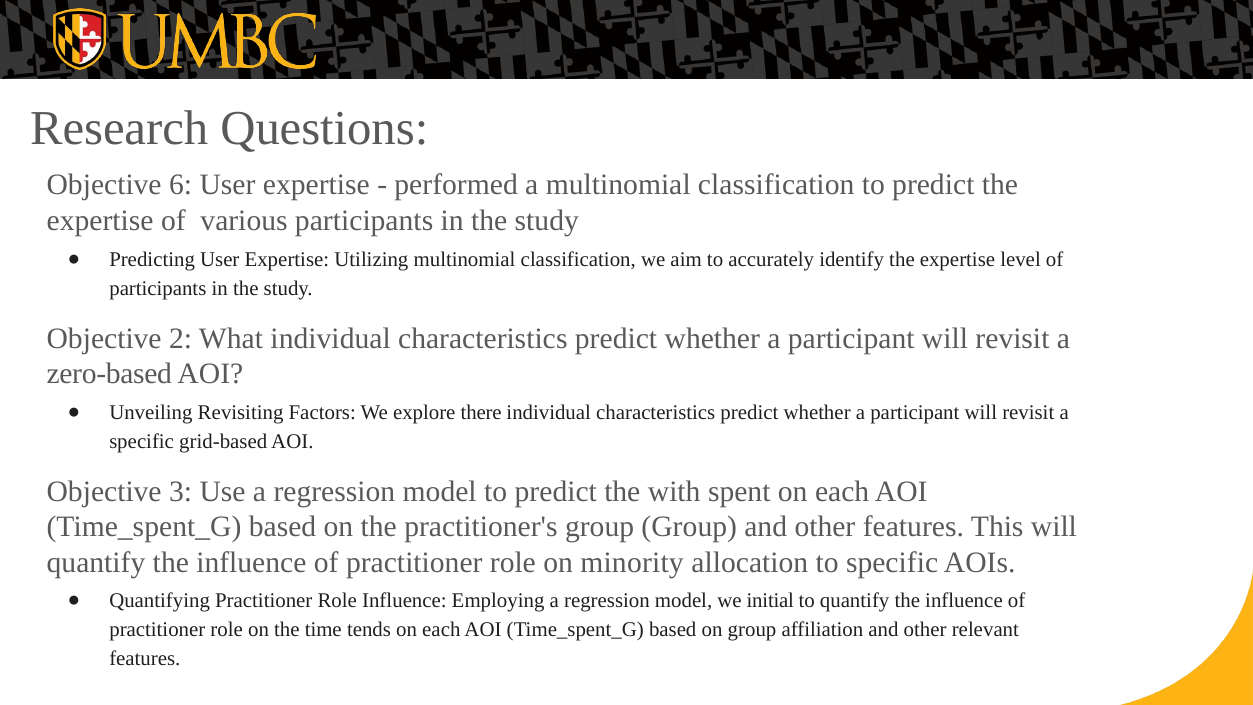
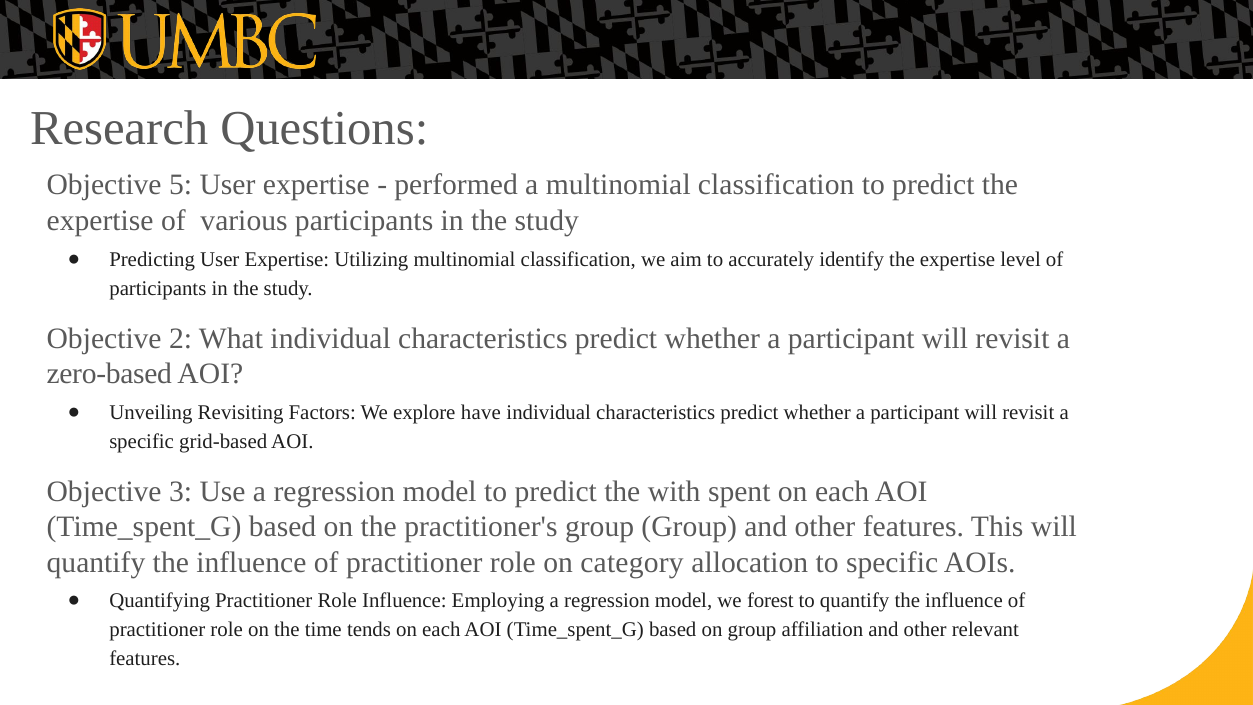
6: 6 -> 5 (181, 185)
there: there -> have (481, 412)
minority: minority -> category (632, 562)
initial: initial -> forest (770, 601)
